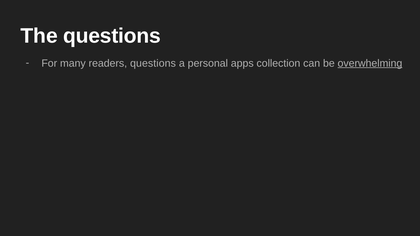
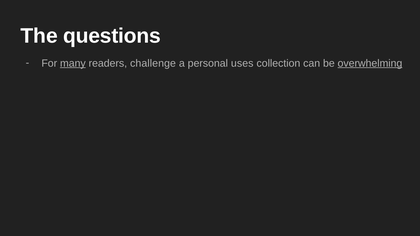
many underline: none -> present (73, 63)
readers questions: questions -> challenge (153, 63)
apps: apps -> uses (242, 63)
